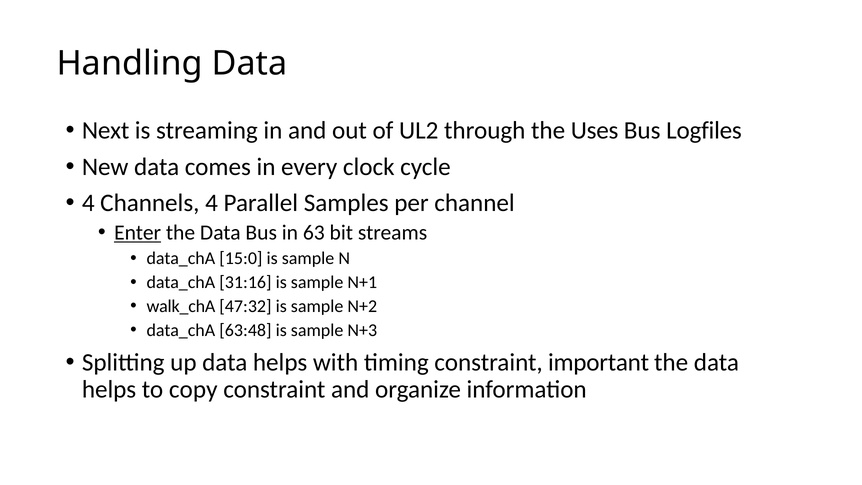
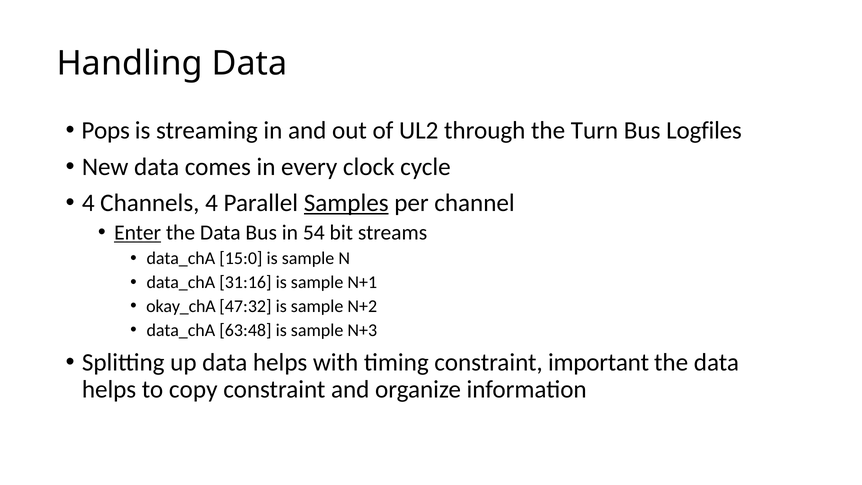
Next: Next -> Pops (106, 131)
Uses: Uses -> Turn (594, 131)
Samples underline: none -> present (346, 203)
63: 63 -> 54 (314, 233)
walk_chA: walk_chA -> okay_chA (181, 306)
